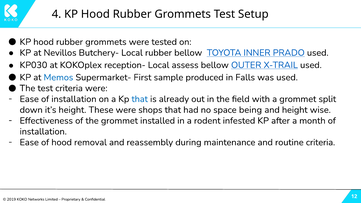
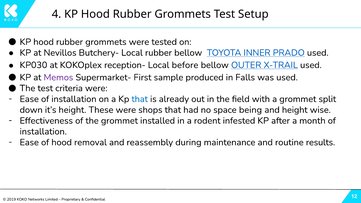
assess: assess -> before (185, 65)
Memos colour: blue -> purple (58, 77)
routine criteria: criteria -> results (320, 142)
